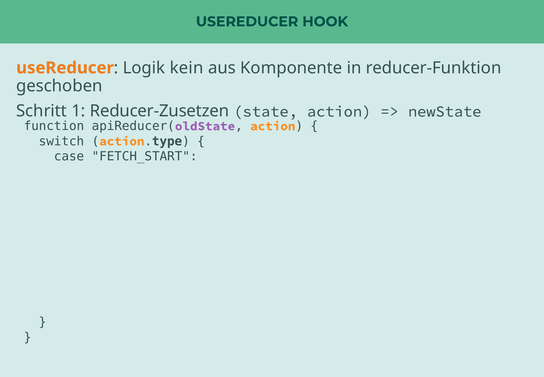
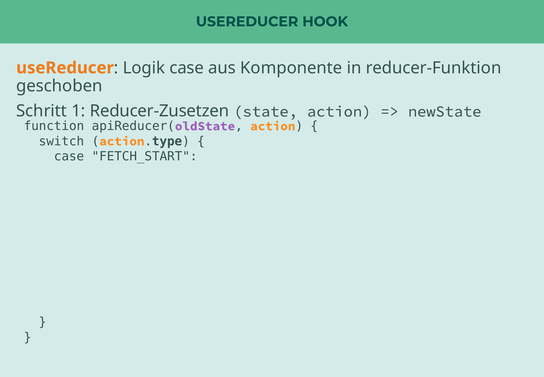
Logik kein: kein -> case (187, 68)
